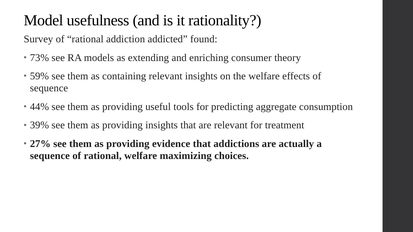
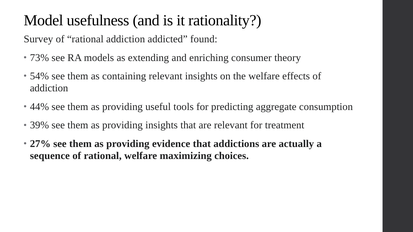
59%: 59% -> 54% (39, 76)
sequence: sequence -> addiction (49, 88)
